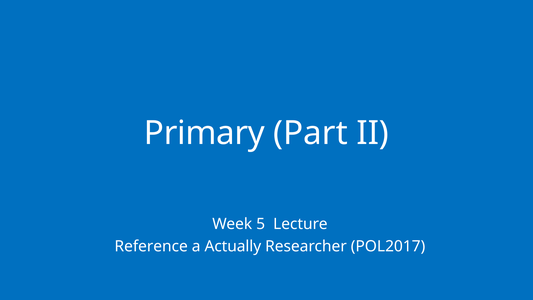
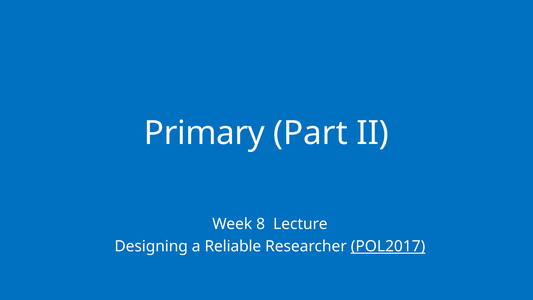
5: 5 -> 8 (261, 224)
Reference: Reference -> Designing (151, 246)
Actually: Actually -> Reliable (233, 246)
POL2017 underline: none -> present (388, 246)
